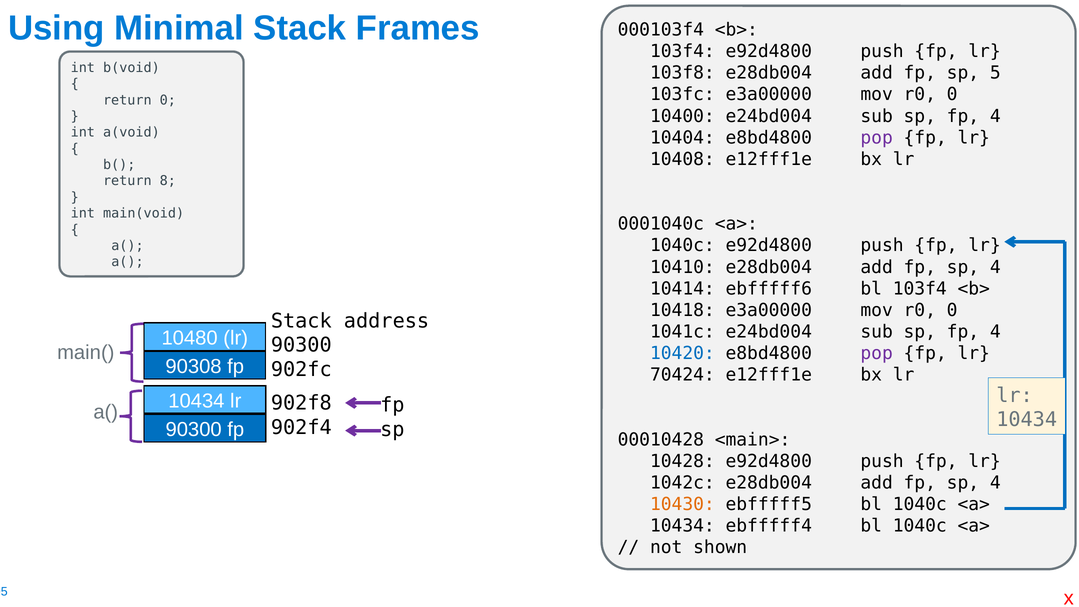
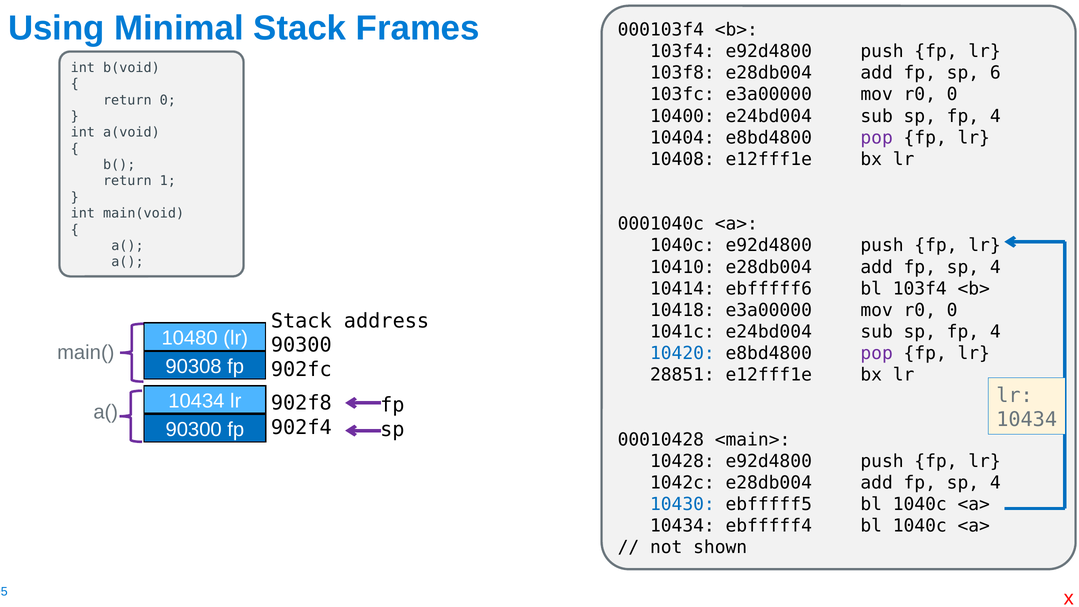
5: 5 -> 6 (995, 73)
8: 8 -> 1 (168, 181)
70424: 70424 -> 28851 (682, 375)
10430 colour: orange -> blue (682, 504)
